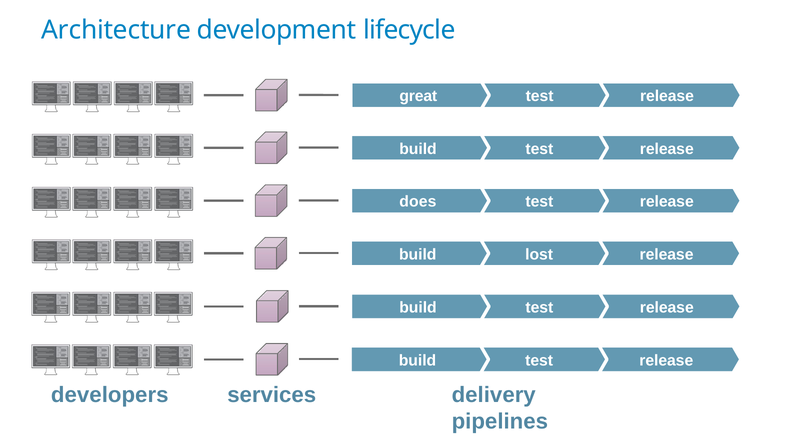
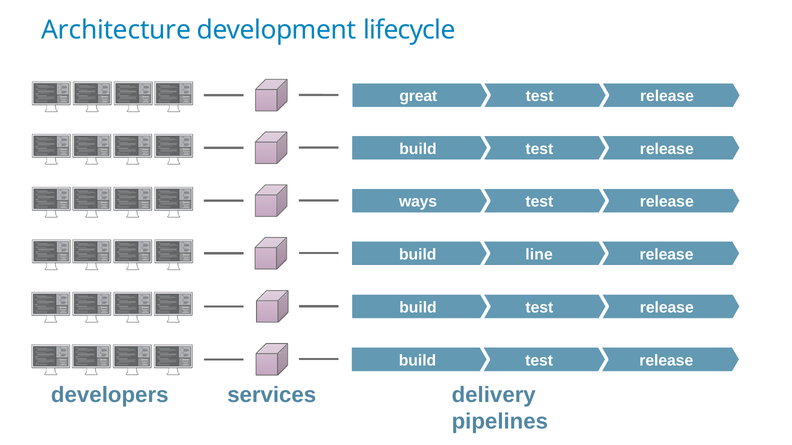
does: does -> ways (418, 202)
lost: lost -> line (539, 255)
